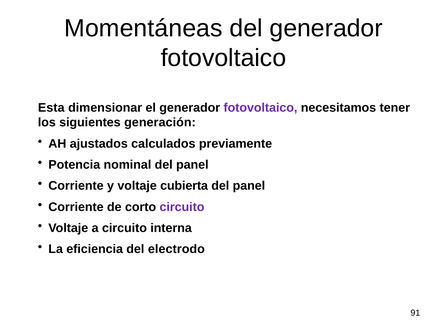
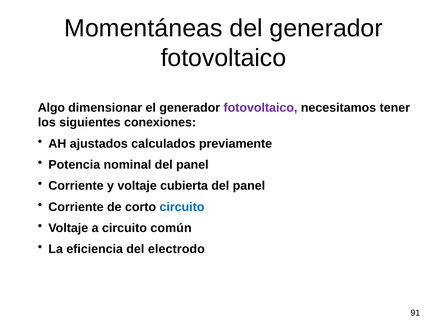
Esta: Esta -> Algo (51, 108)
generación: generación -> conexiones (160, 123)
circuito colour: purple -> blue (182, 207)
interna: interna -> común (171, 228)
